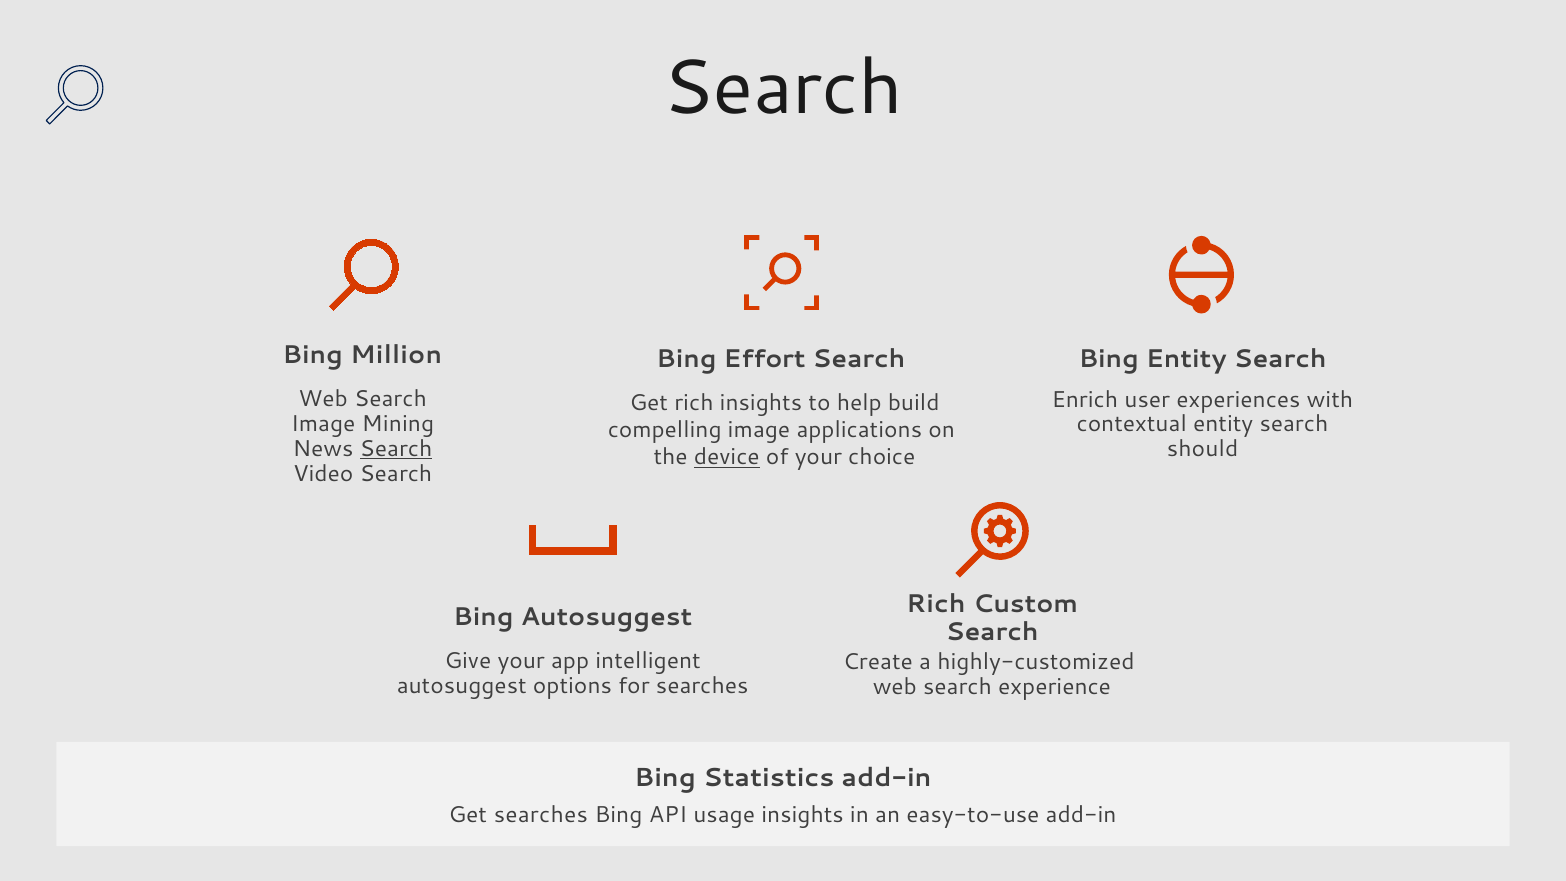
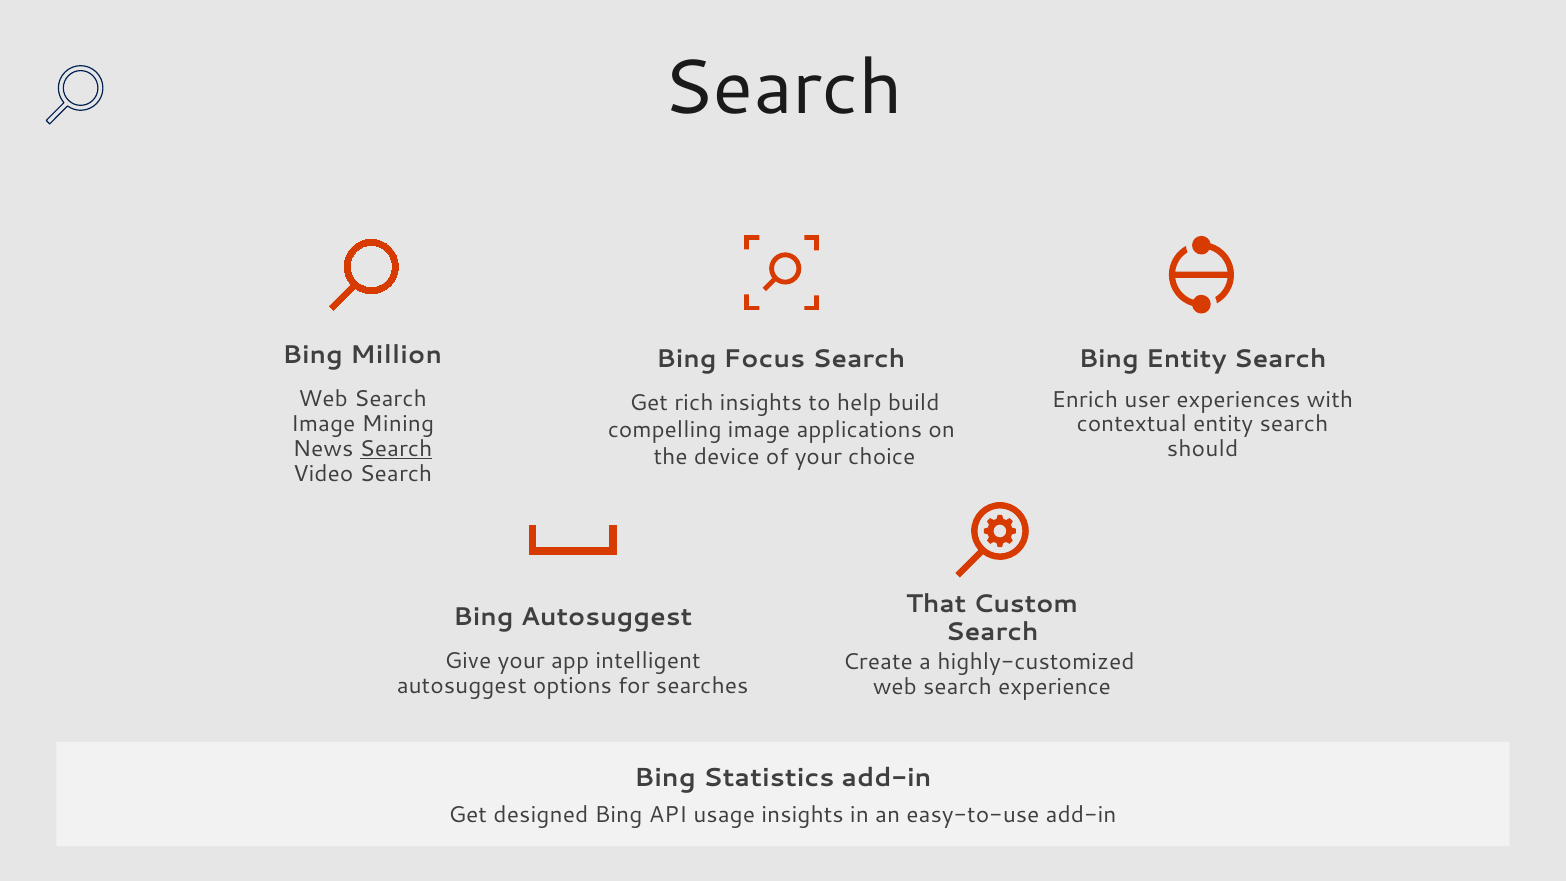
Effort: Effort -> Focus (764, 359)
device underline: present -> none (727, 457)
Rich: Rich -> That (936, 604)
Get searches: searches -> designed (541, 815)
